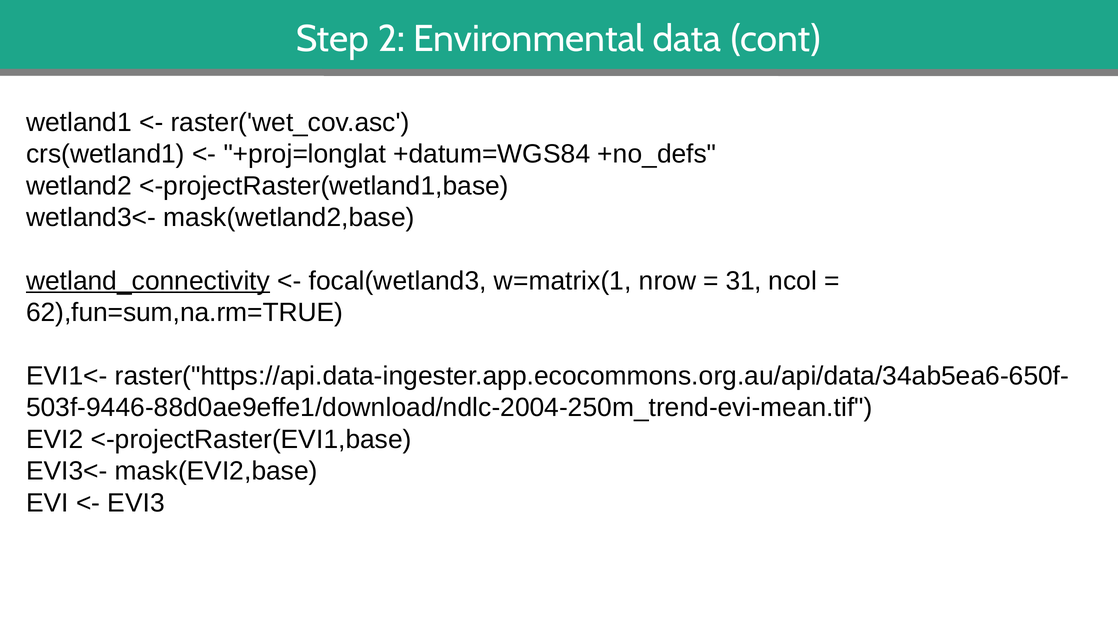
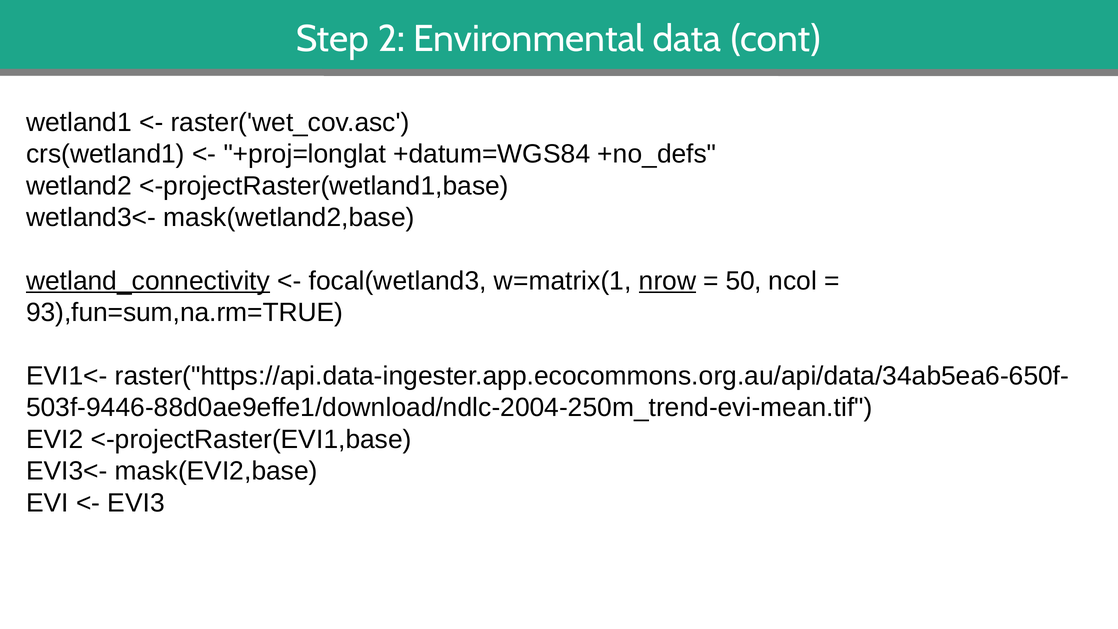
nrow underline: none -> present (667, 281)
31: 31 -> 50 (744, 281)
62),fun=sum,na.rm=TRUE: 62),fun=sum,na.rm=TRUE -> 93),fun=sum,na.rm=TRUE (184, 313)
